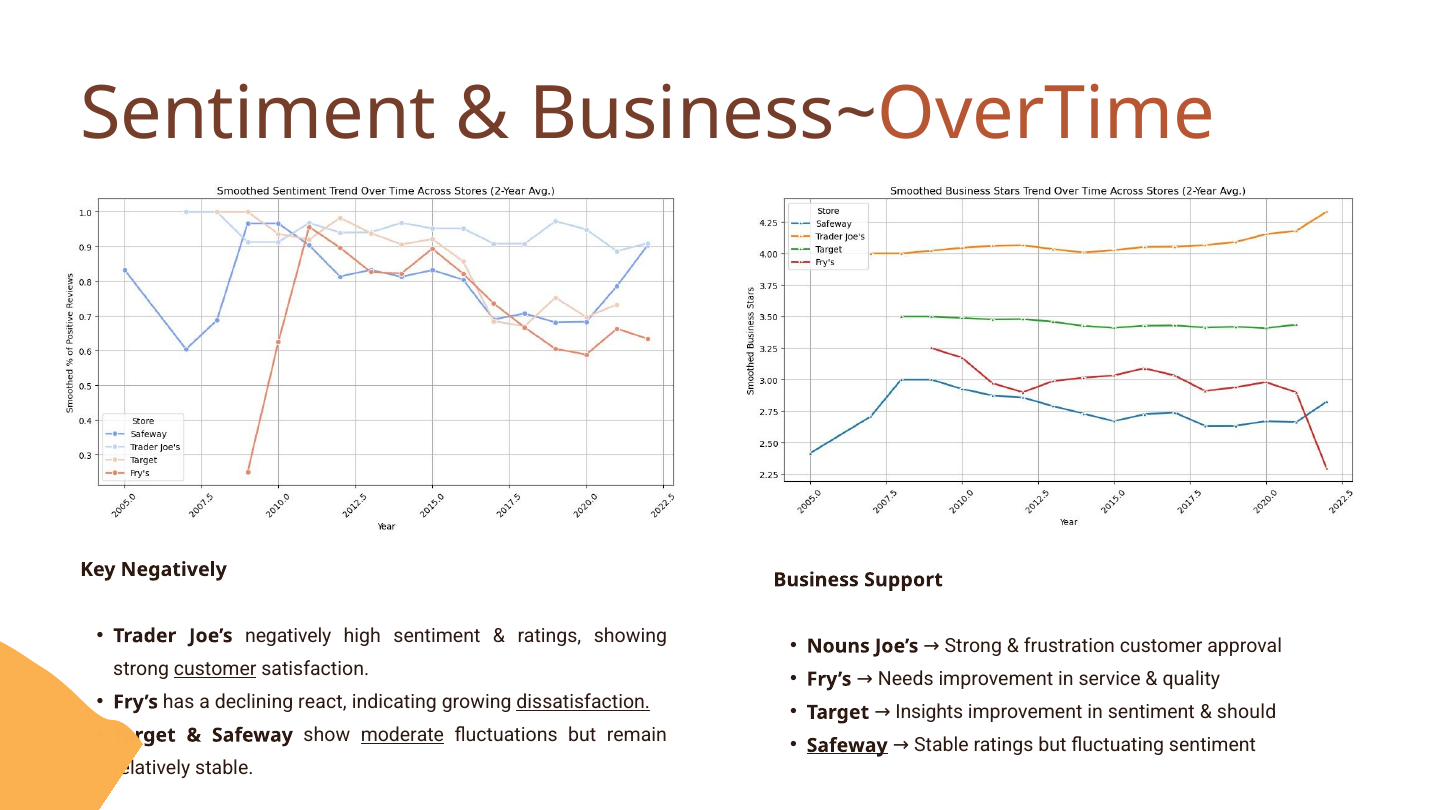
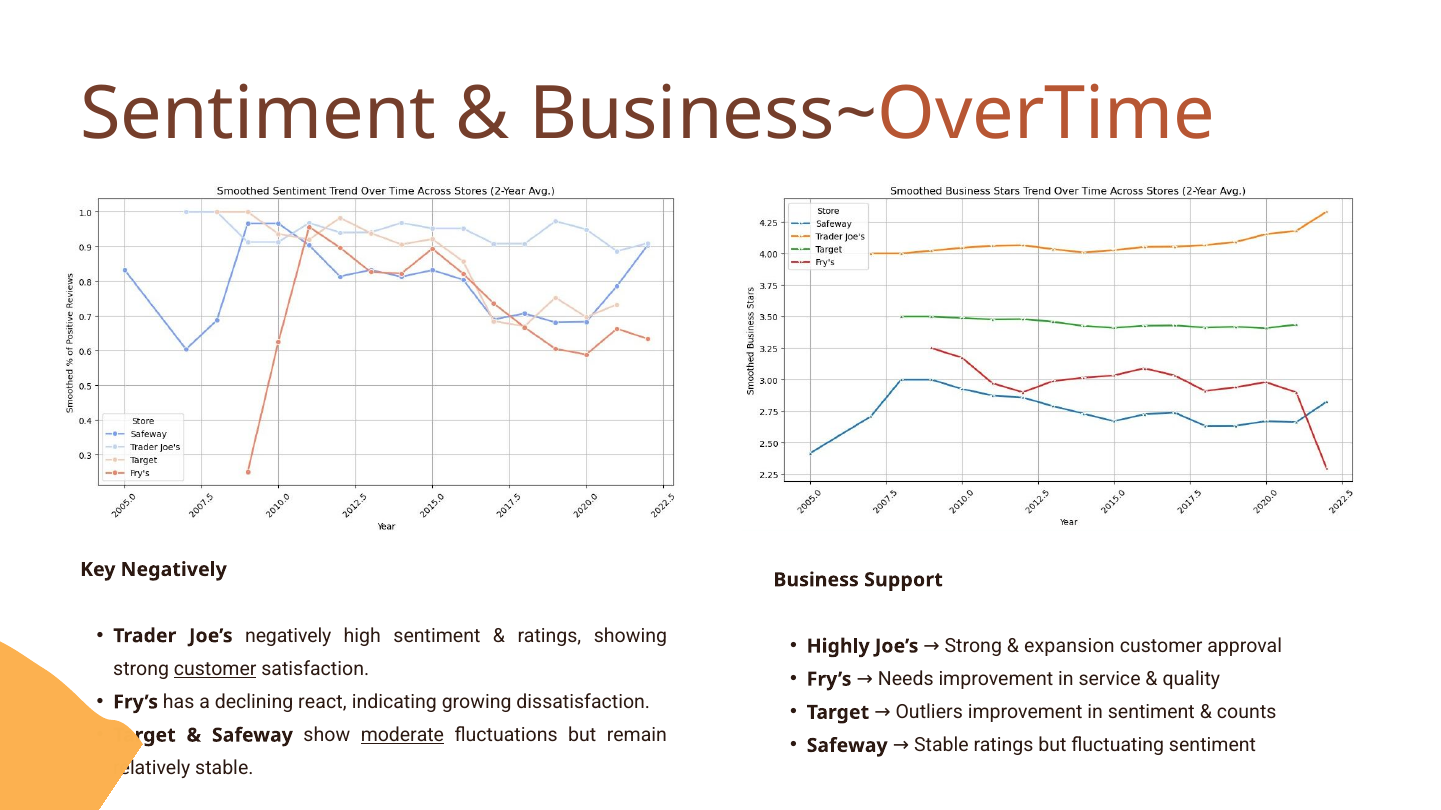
Nouns: Nouns -> Highly (838, 647)
frustration: frustration -> expansion (1069, 647)
dissatisfaction underline: present -> none (583, 703)
Insights: Insights -> Outliers (929, 713)
should: should -> counts (1247, 713)
Safeway underline: present -> none (847, 746)
